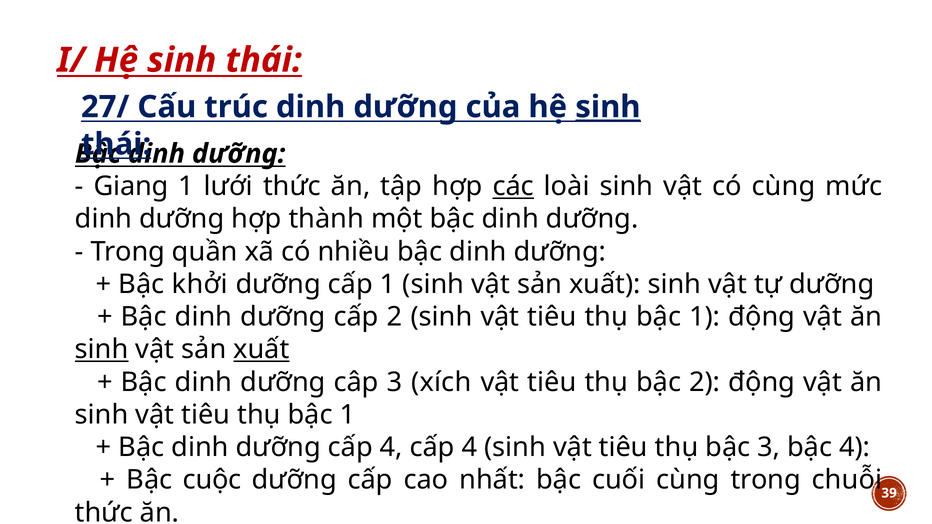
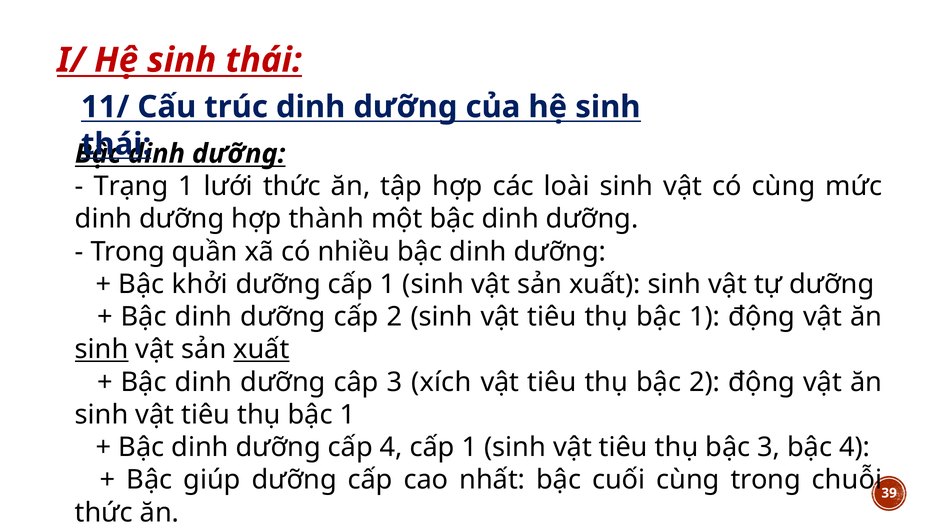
27/: 27/ -> 11/ (105, 107)
sinh underline: present -> none (608, 107)
Giang: Giang -> Trạng (131, 186)
các underline: present -> none (513, 186)
4 cấp 4: 4 -> 1 (470, 448)
cuộc: cuộc -> giúp (212, 480)
